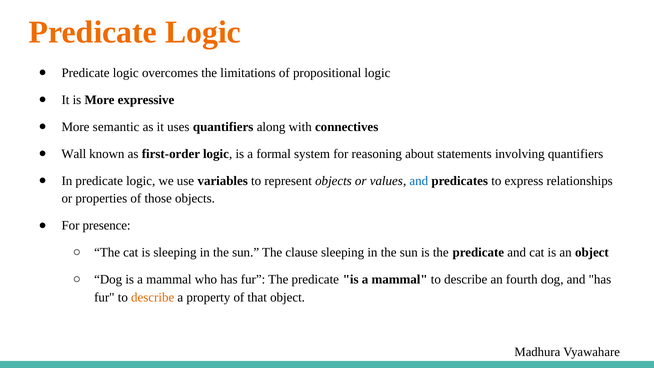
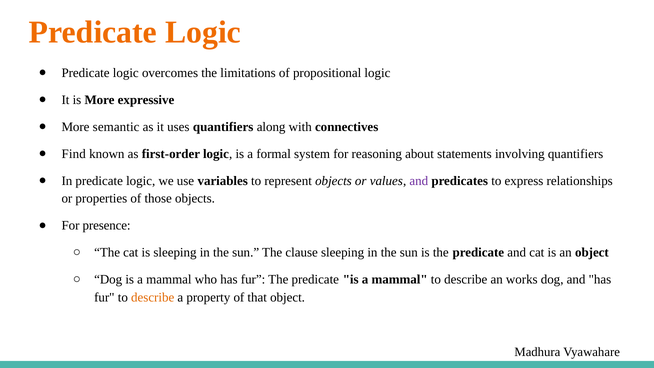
Wall: Wall -> Find (74, 154)
and colour: blue -> purple (419, 181)
fourth: fourth -> works (522, 280)
